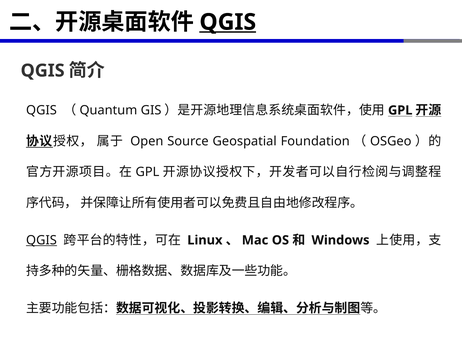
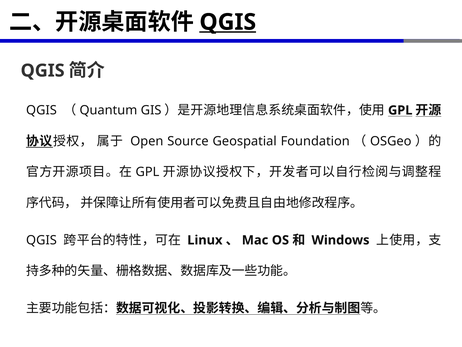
QGIS underline: present -> none (41, 240)
